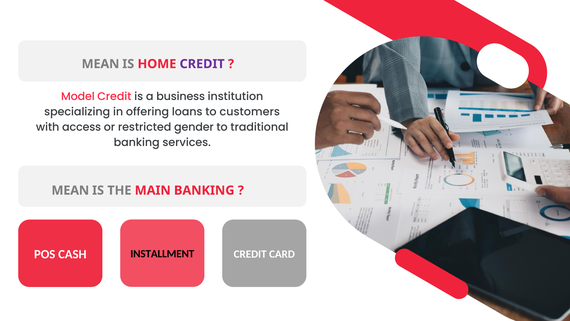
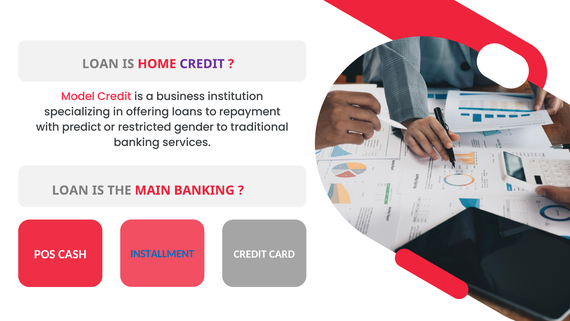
MEAN: MEAN -> LOAN (100, 64)
customers: customers -> repayment (250, 112)
access: access -> predict (82, 127)
MEAN: MEAN -> LOAN (70, 190)
INSTALLMENT colour: black -> blue (162, 254)
